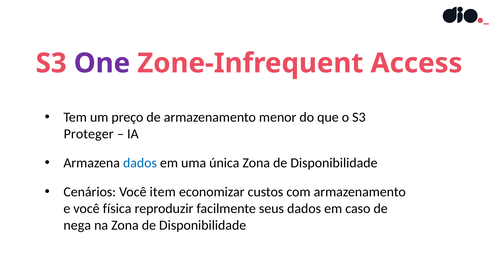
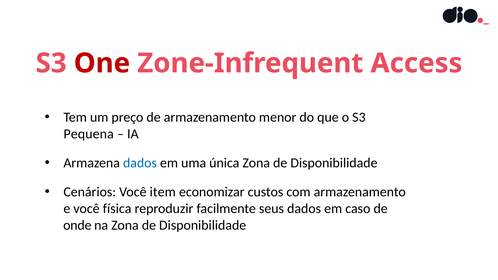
One colour: purple -> red (102, 63)
Proteger: Proteger -> Pequena (89, 134)
nega: nega -> onde (77, 225)
